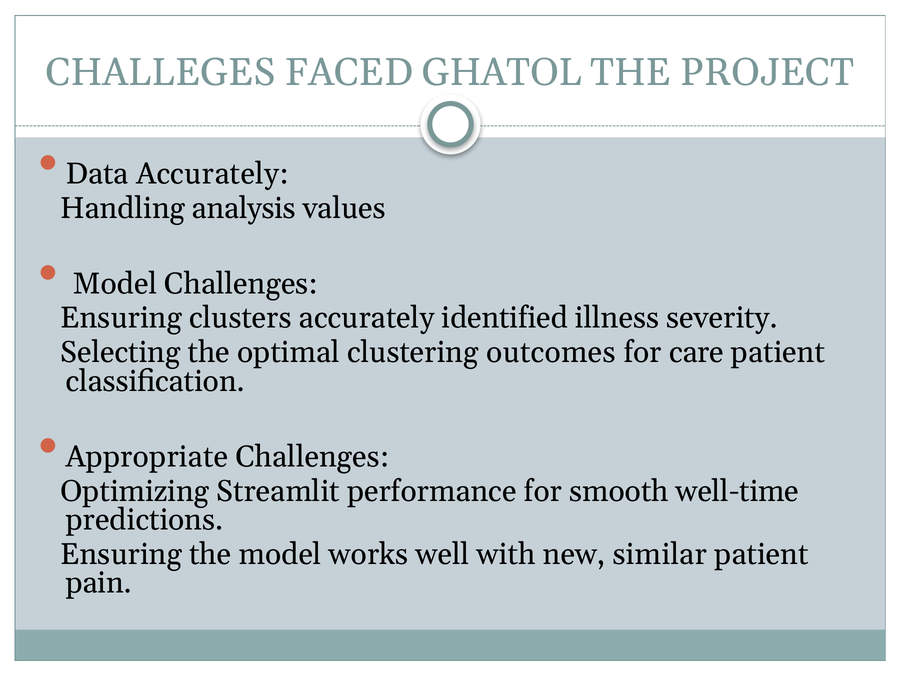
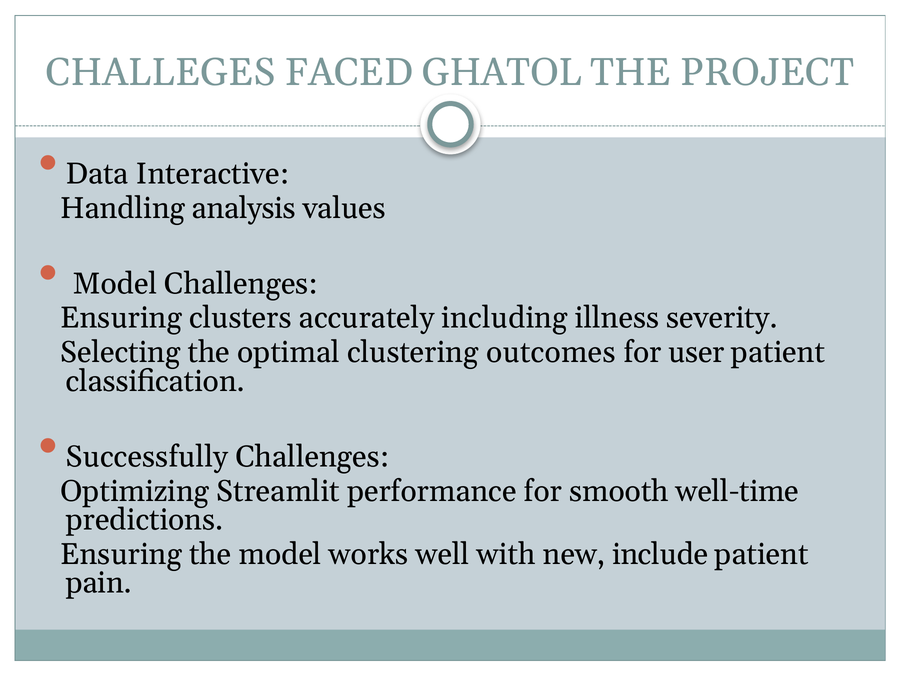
Data Accurately: Accurately -> Interactive (213, 174)
identified: identified -> including (505, 318)
care: care -> user (697, 352)
Appropriate: Appropriate -> Successfully (147, 457)
similar: similar -> include (660, 554)
